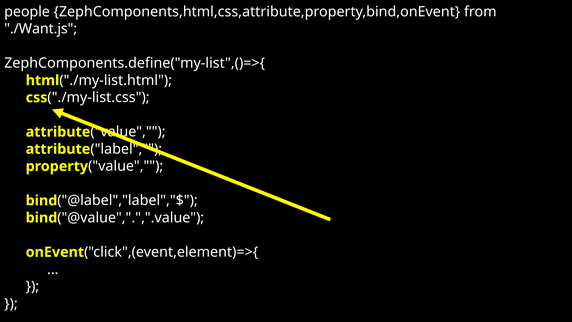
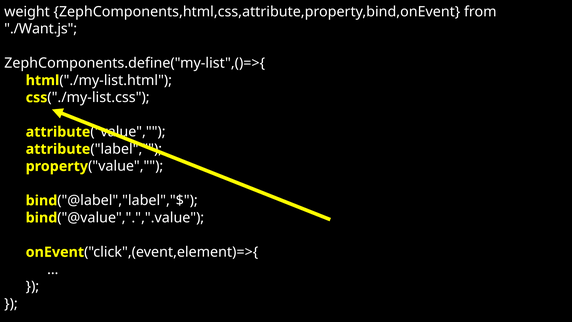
people: people -> weight (27, 12)
